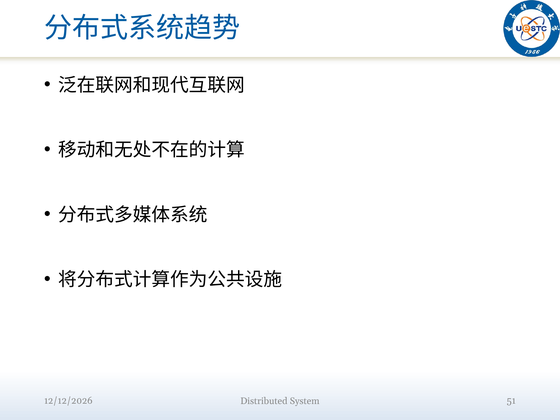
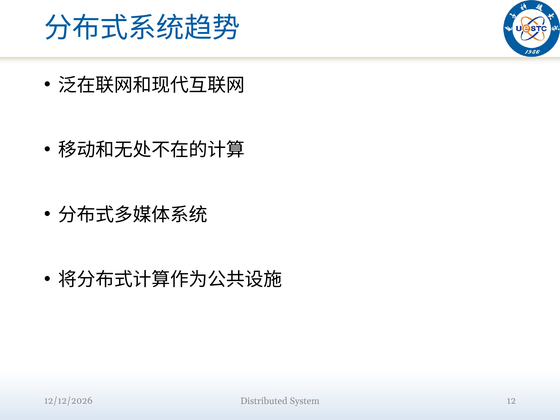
51: 51 -> 12 (511, 401)
